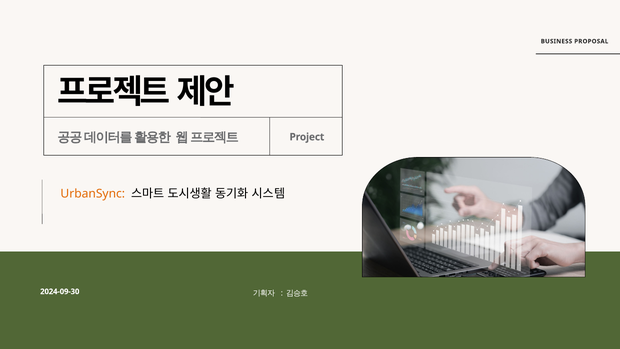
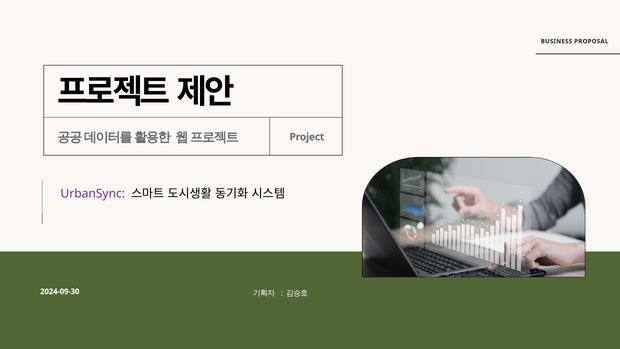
UrbanSync colour: orange -> purple (93, 194)
